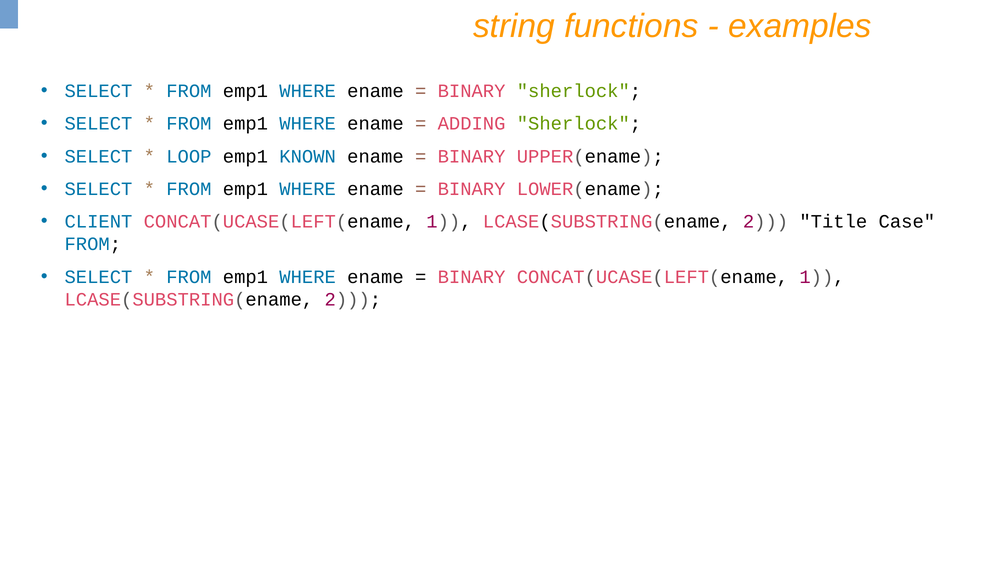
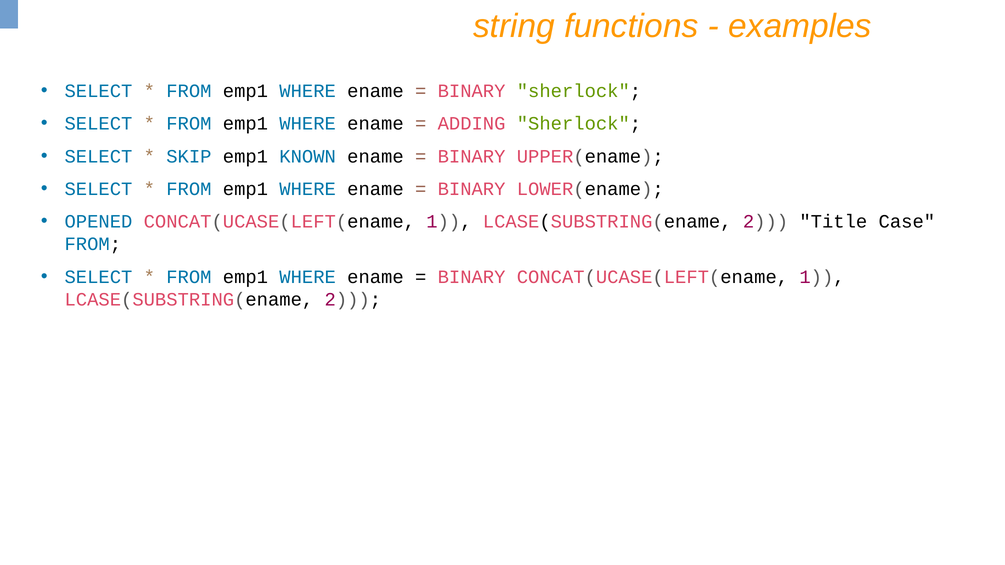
LOOP: LOOP -> SKIP (189, 156)
CLIENT: CLIENT -> OPENED (98, 222)
